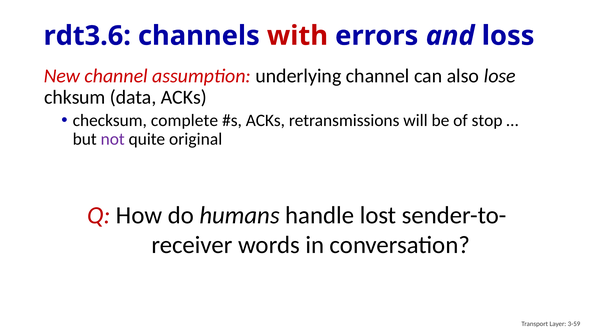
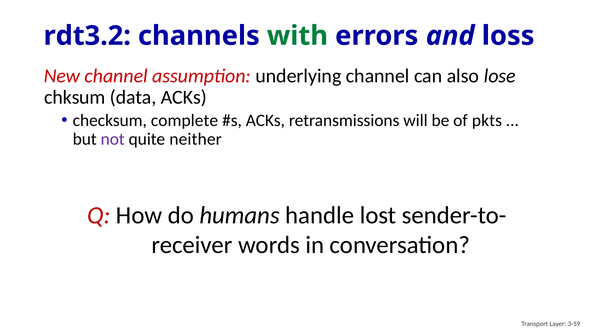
rdt3.6: rdt3.6 -> rdt3.2 (87, 36)
with colour: red -> green (297, 36)
stop: stop -> pkts (487, 121)
original: original -> neither (196, 139)
